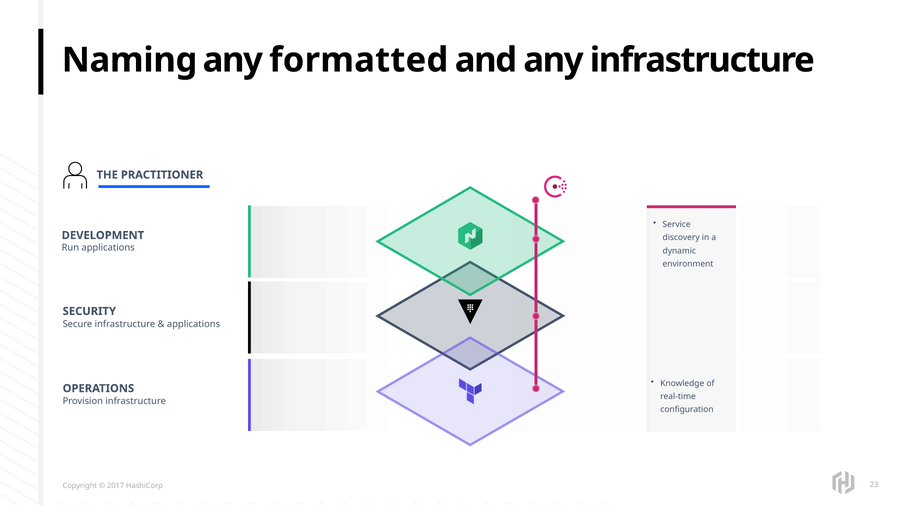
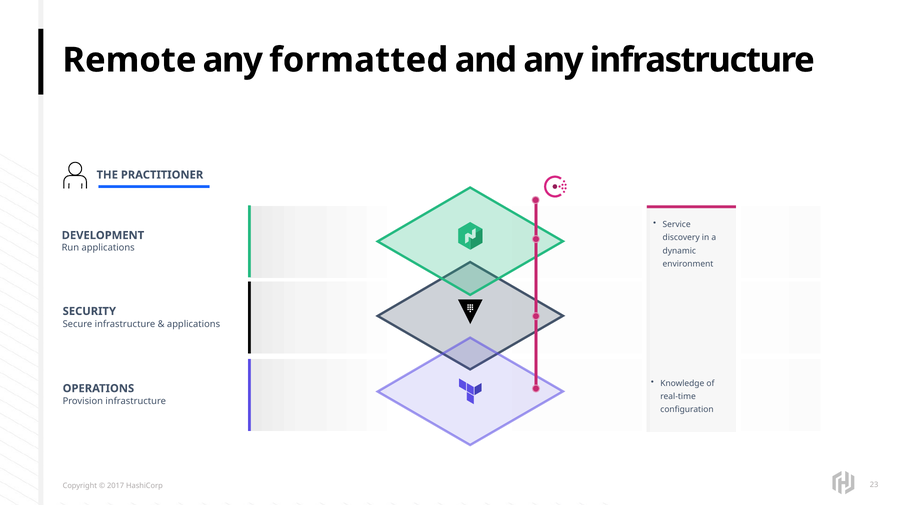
Naming: Naming -> Remote (129, 60)
